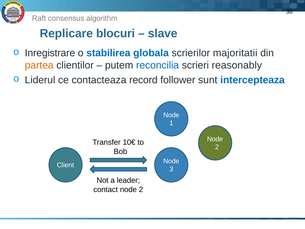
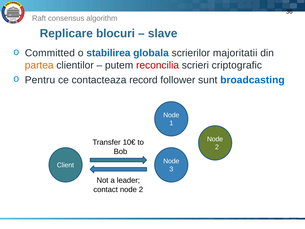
Inregistrare: Inregistrare -> Committed (50, 53)
reconcilia colour: blue -> red (158, 65)
reasonably: reasonably -> criptografic (237, 65)
Liderul: Liderul -> Pentru (40, 80)
intercepteaza: intercepteaza -> broadcasting (252, 80)
